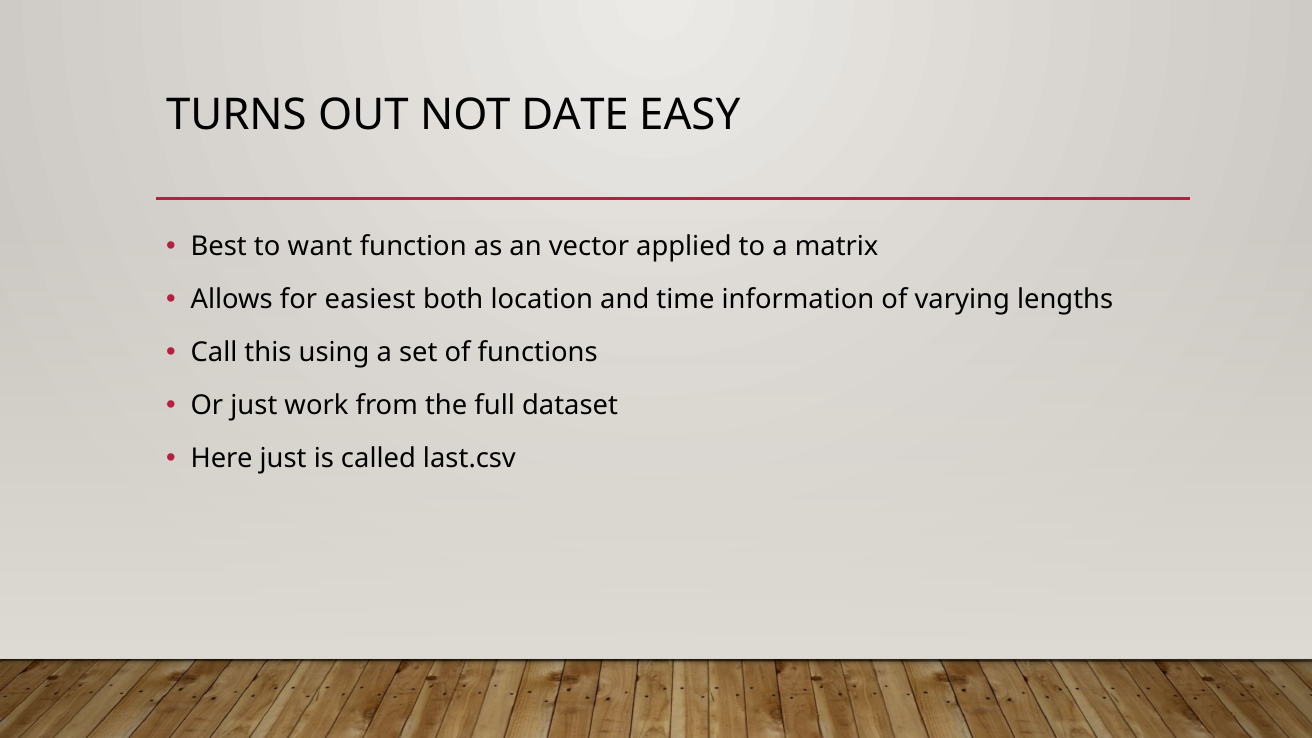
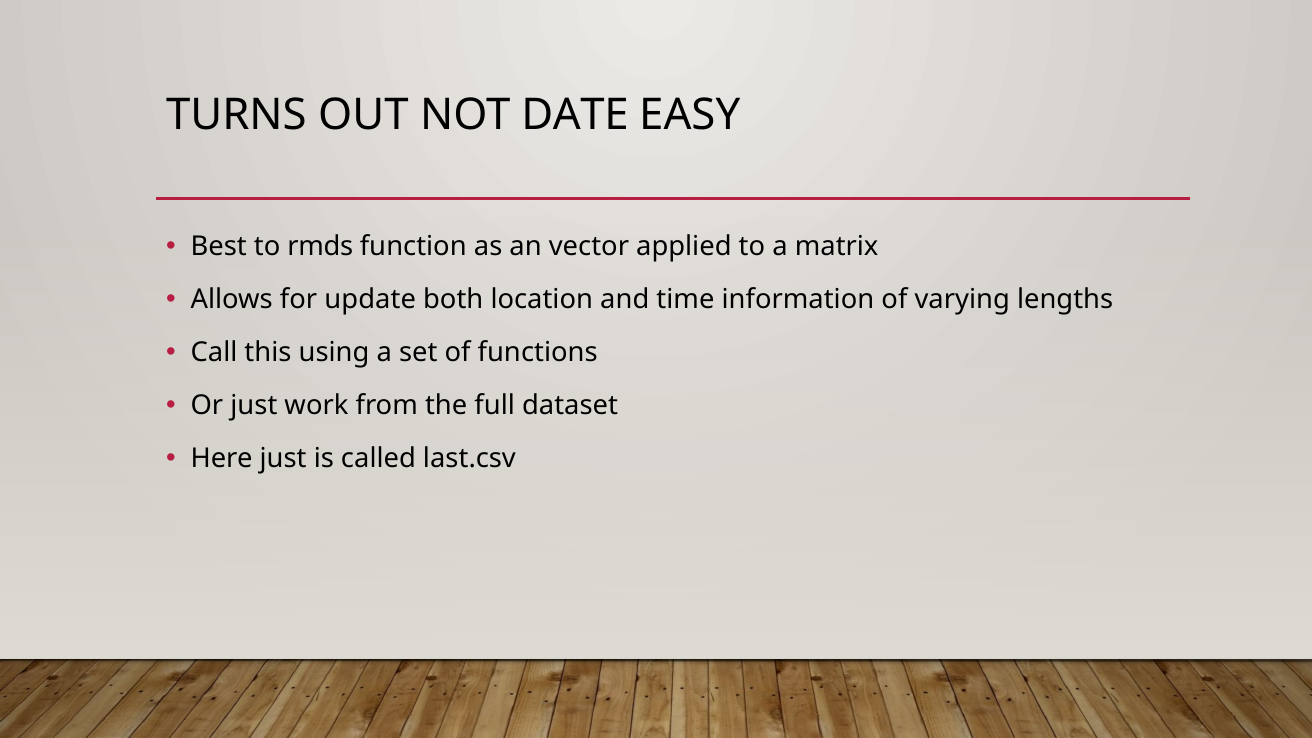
want: want -> rmds (320, 247)
easiest: easiest -> update (370, 300)
